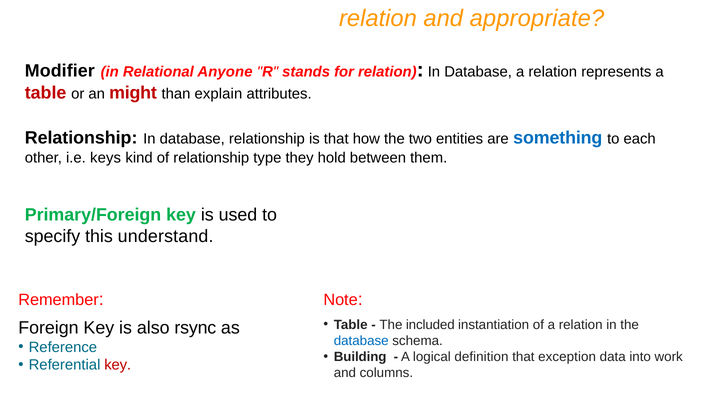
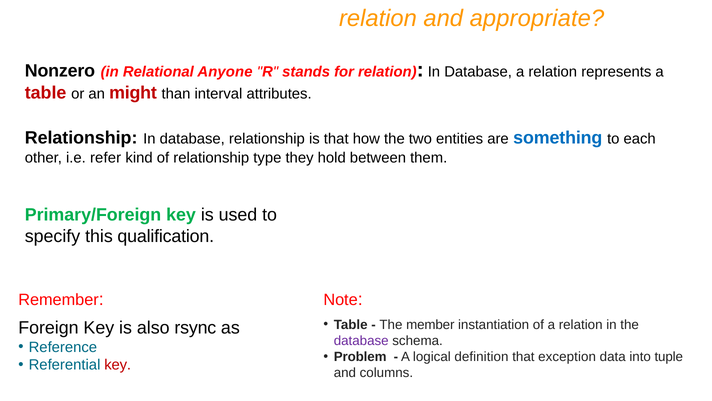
Modifier: Modifier -> Nonzero (60, 71)
explain: explain -> interval (218, 94)
keys: keys -> refer (106, 158)
understand: understand -> qualification (166, 236)
included: included -> member (430, 324)
database colour: blue -> purple (361, 340)
Building: Building -> Problem (360, 356)
work: work -> tuple (669, 356)
